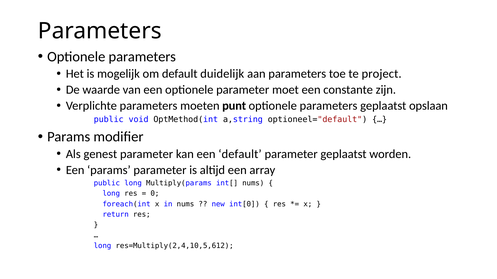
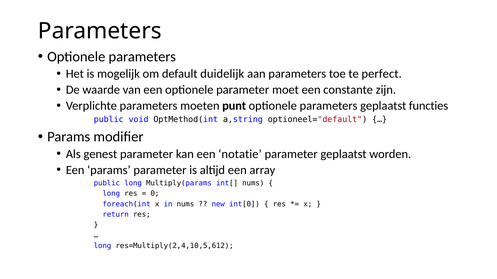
project: project -> perfect (382, 74)
opslaan: opslaan -> functies (428, 106)
een default: default -> notatie (240, 154)
